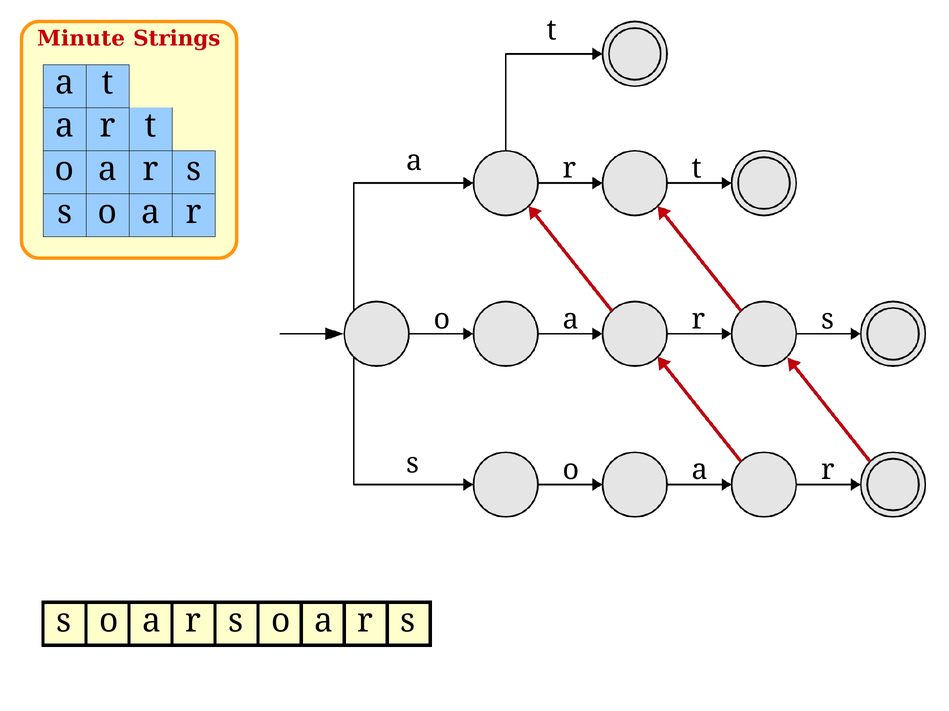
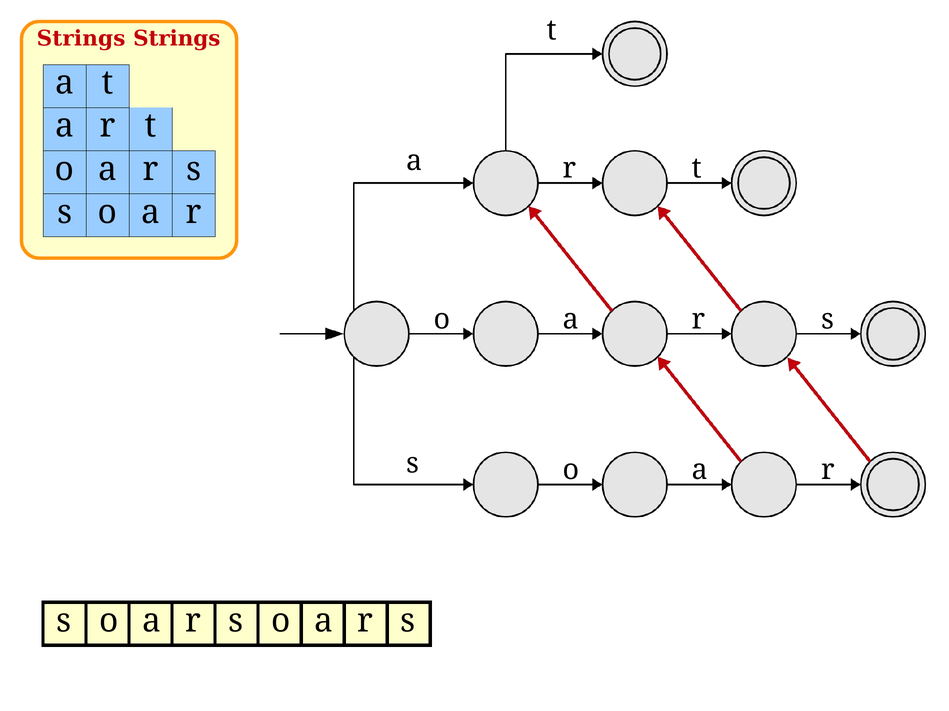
Minute: Minute -> Strings (81, 39)
